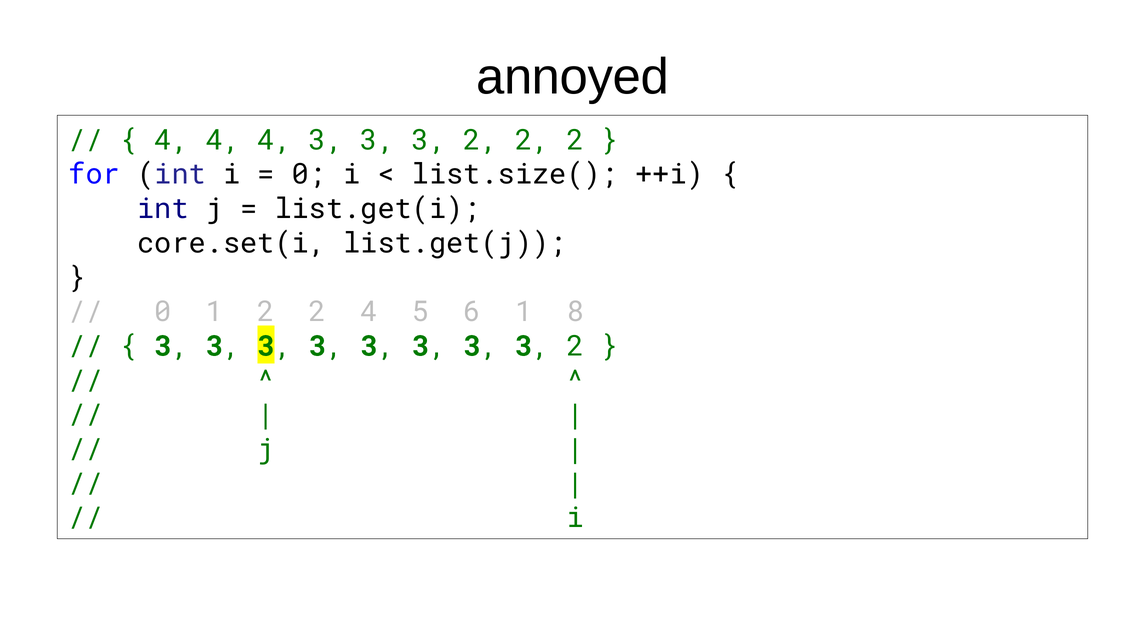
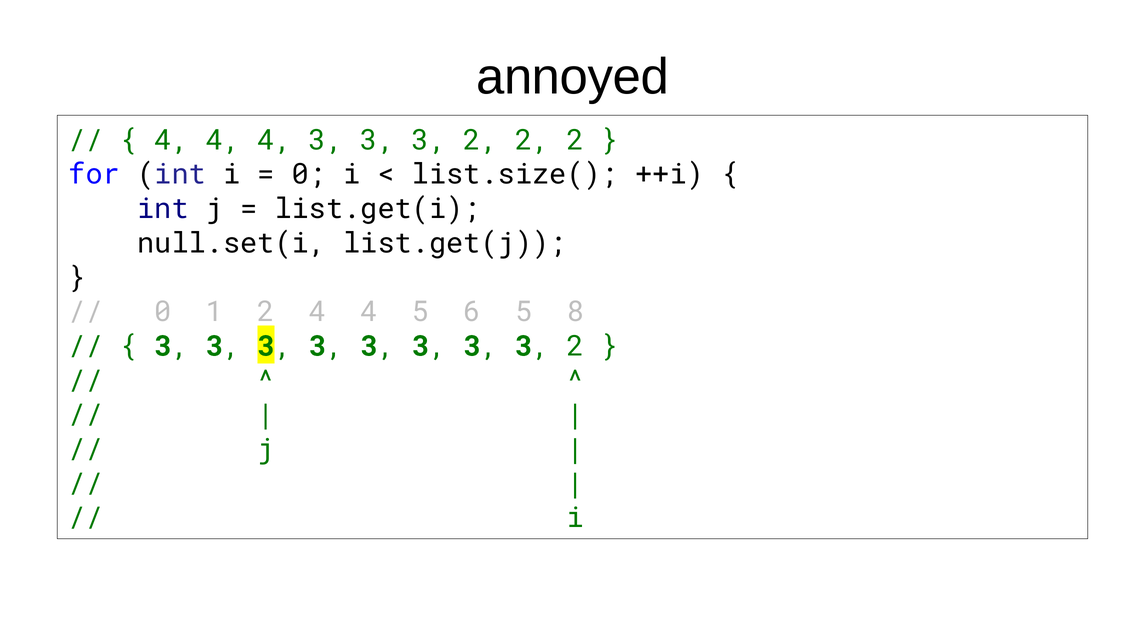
core.set(i: core.set(i -> null.set(i (232, 243)
2: 2 -> 4 (318, 312)
6 1: 1 -> 5 (524, 312)
